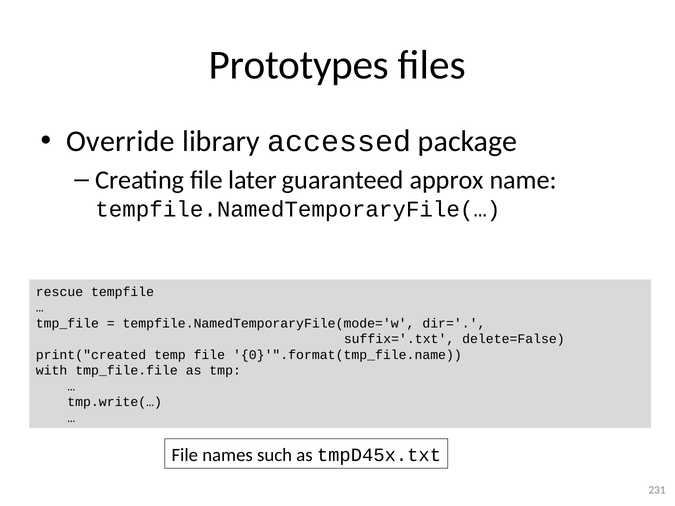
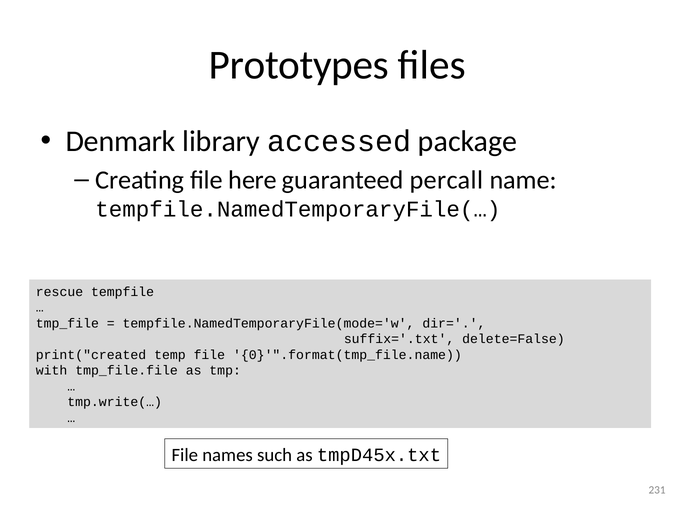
Override: Override -> Denmark (121, 142)
later: later -> here (253, 180)
approx: approx -> percall (447, 180)
